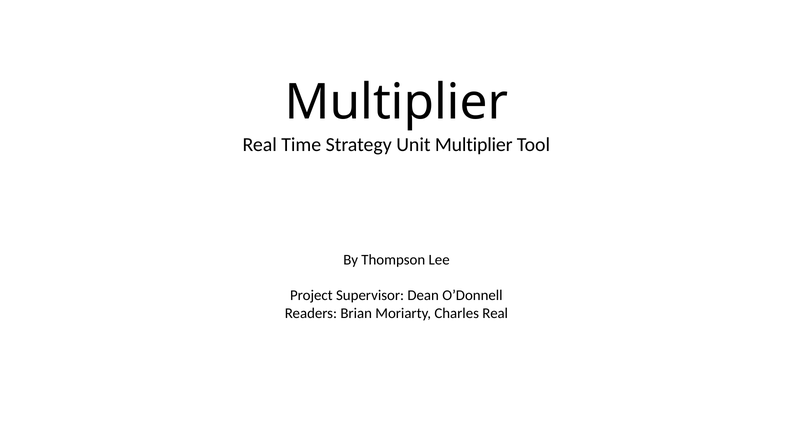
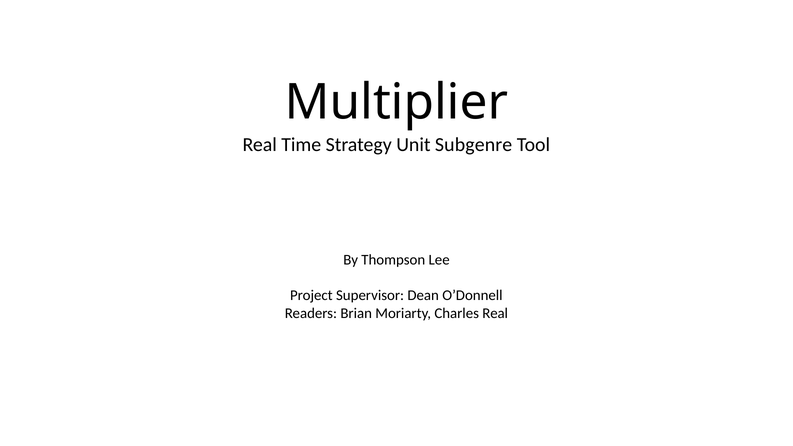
Unit Multiplier: Multiplier -> Subgenre (474, 145)
